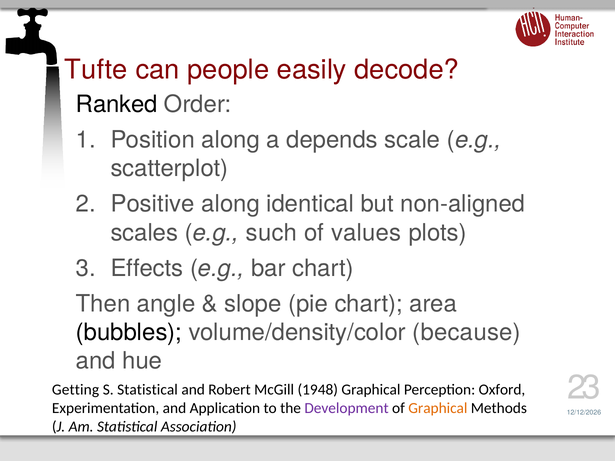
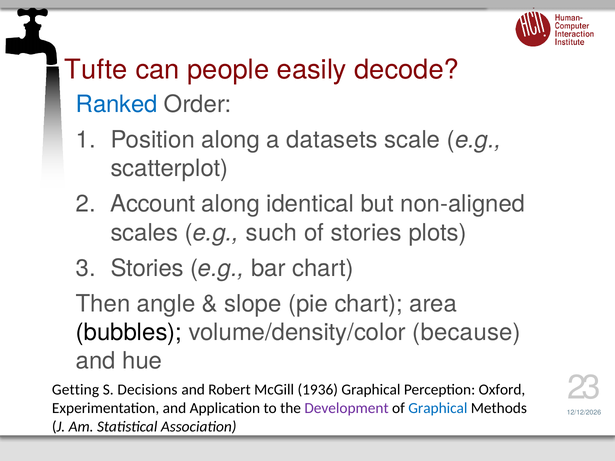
Ranked colour: black -> blue (117, 104)
depends: depends -> datasets (332, 140)
Positive: Positive -> Account (153, 204)
of values: values -> stories (366, 233)
Effects: Effects -> Stories (147, 268)
S Statistical: Statistical -> Decisions (147, 390)
1948: 1948 -> 1936 (318, 390)
Graphical colour: orange -> blue (438, 408)
